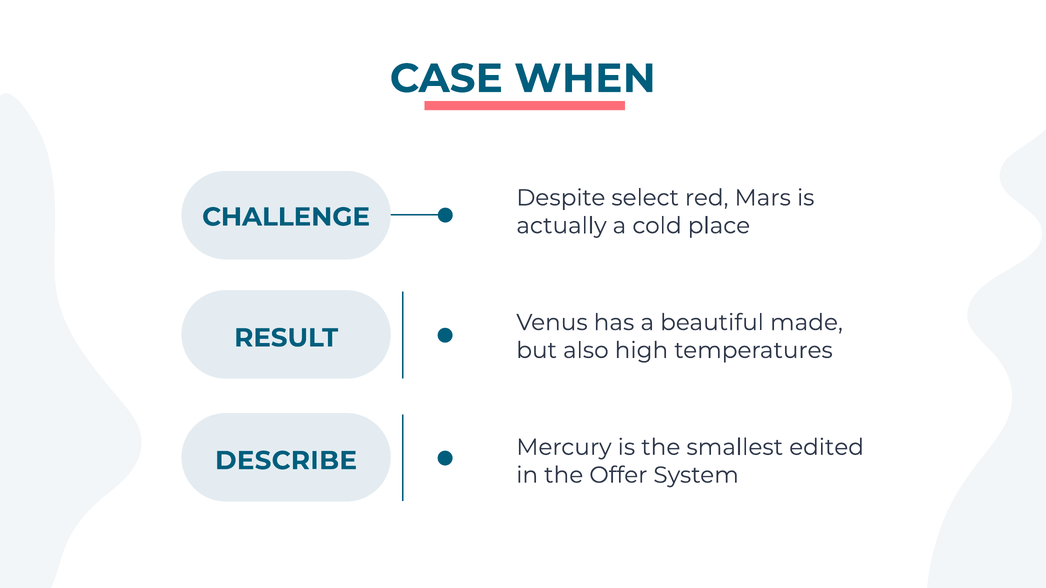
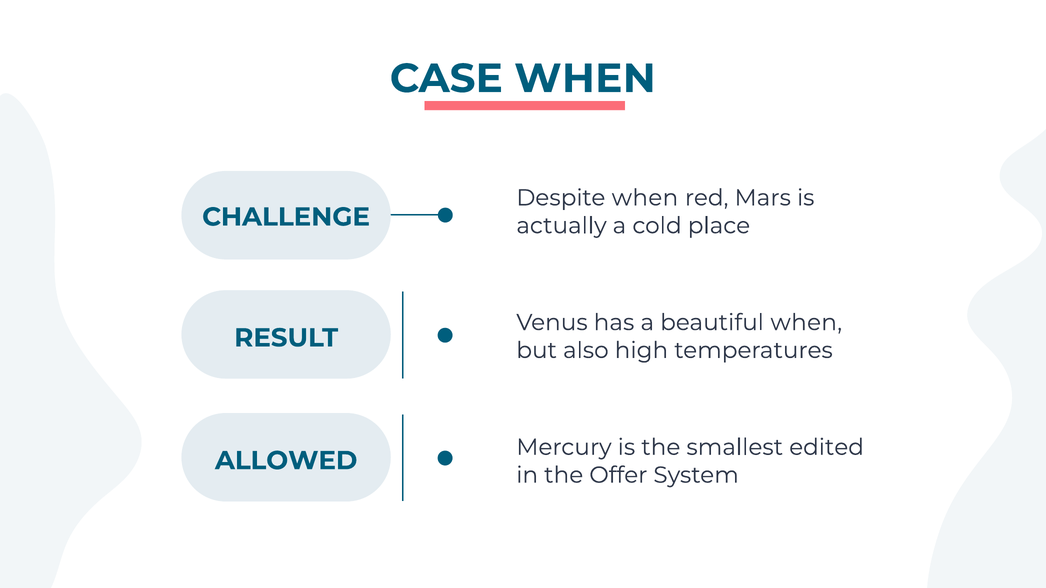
Despite select: select -> when (645, 198)
beautiful made: made -> when (806, 323)
DESCRIBE: DESCRIBE -> ALLOWED (286, 461)
